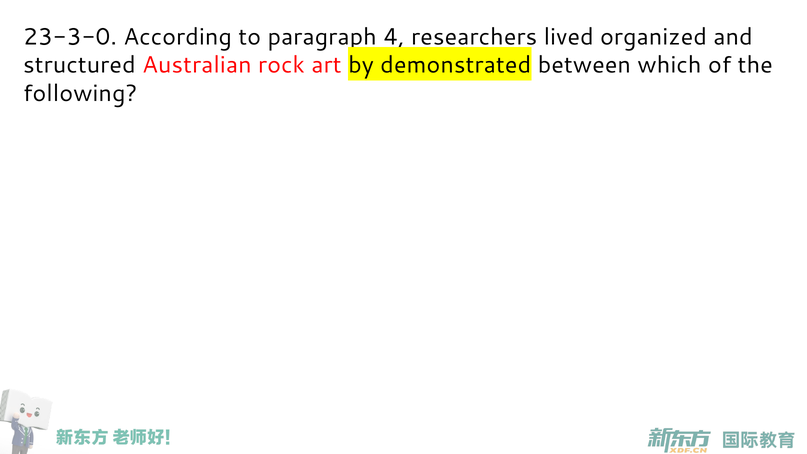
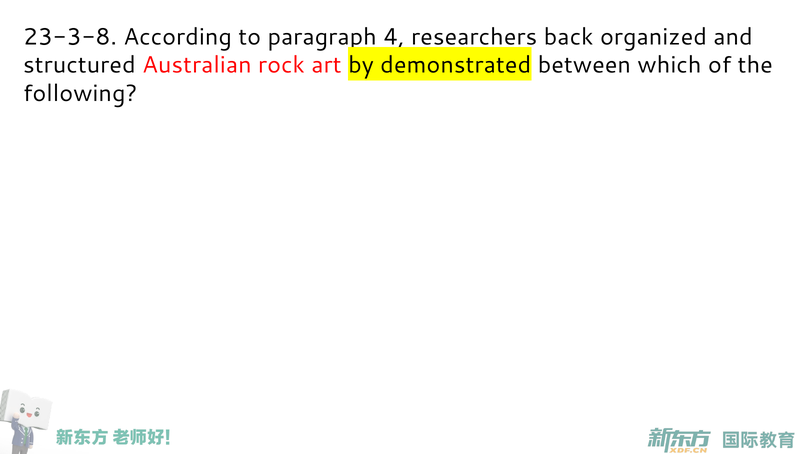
23-3-0: 23-3-0 -> 23-3-8 (70, 37)
lived: lived -> back (569, 37)
